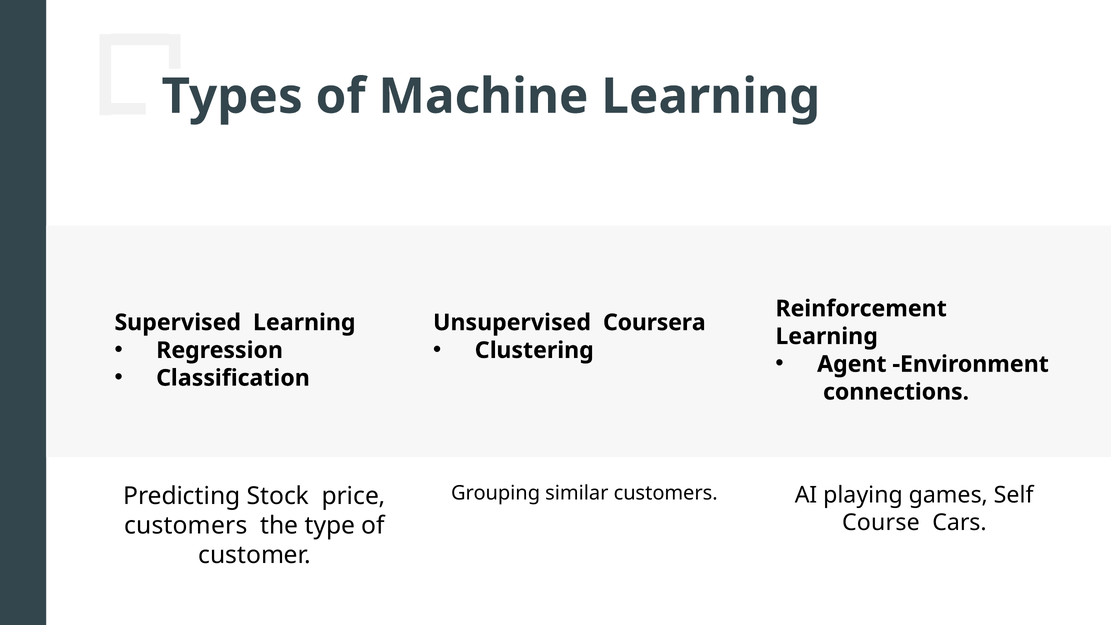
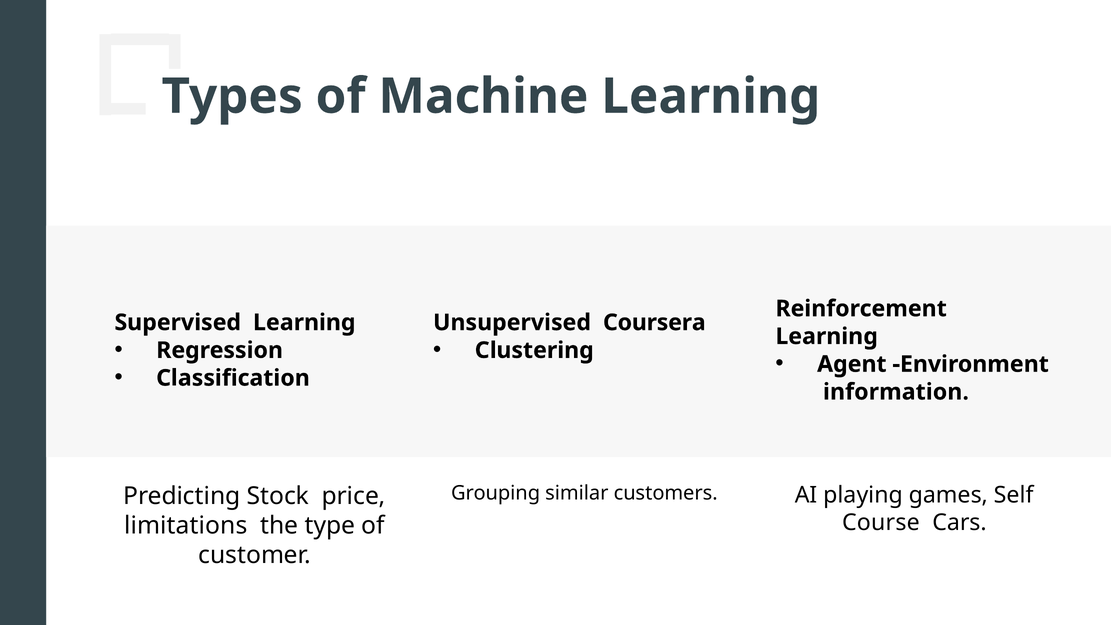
connections: connections -> information (896, 392)
customers: customers -> limitations (186, 526)
